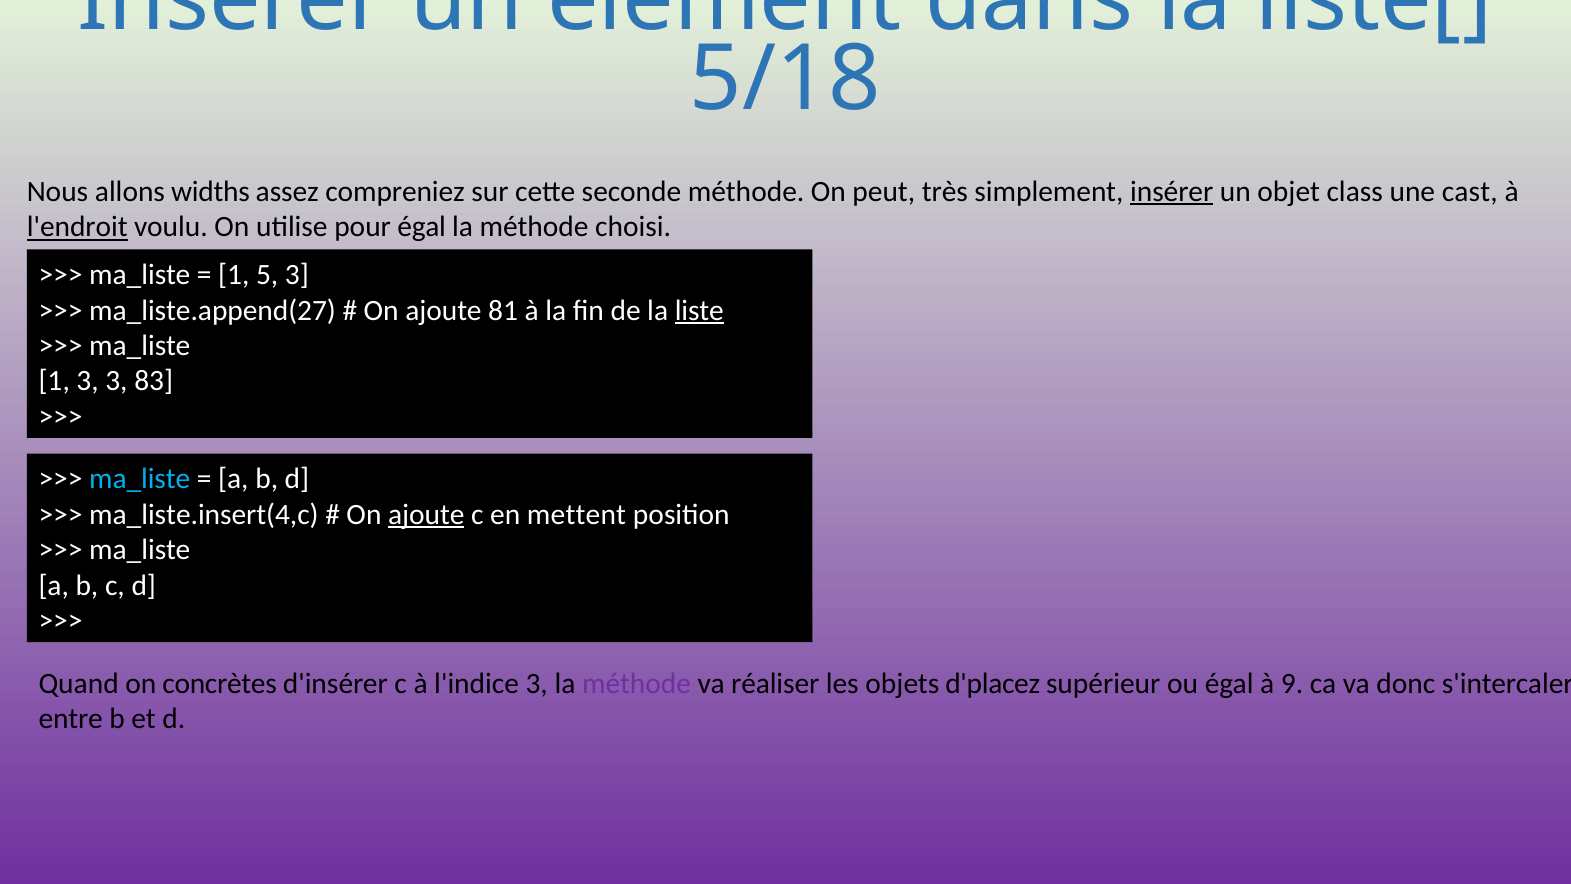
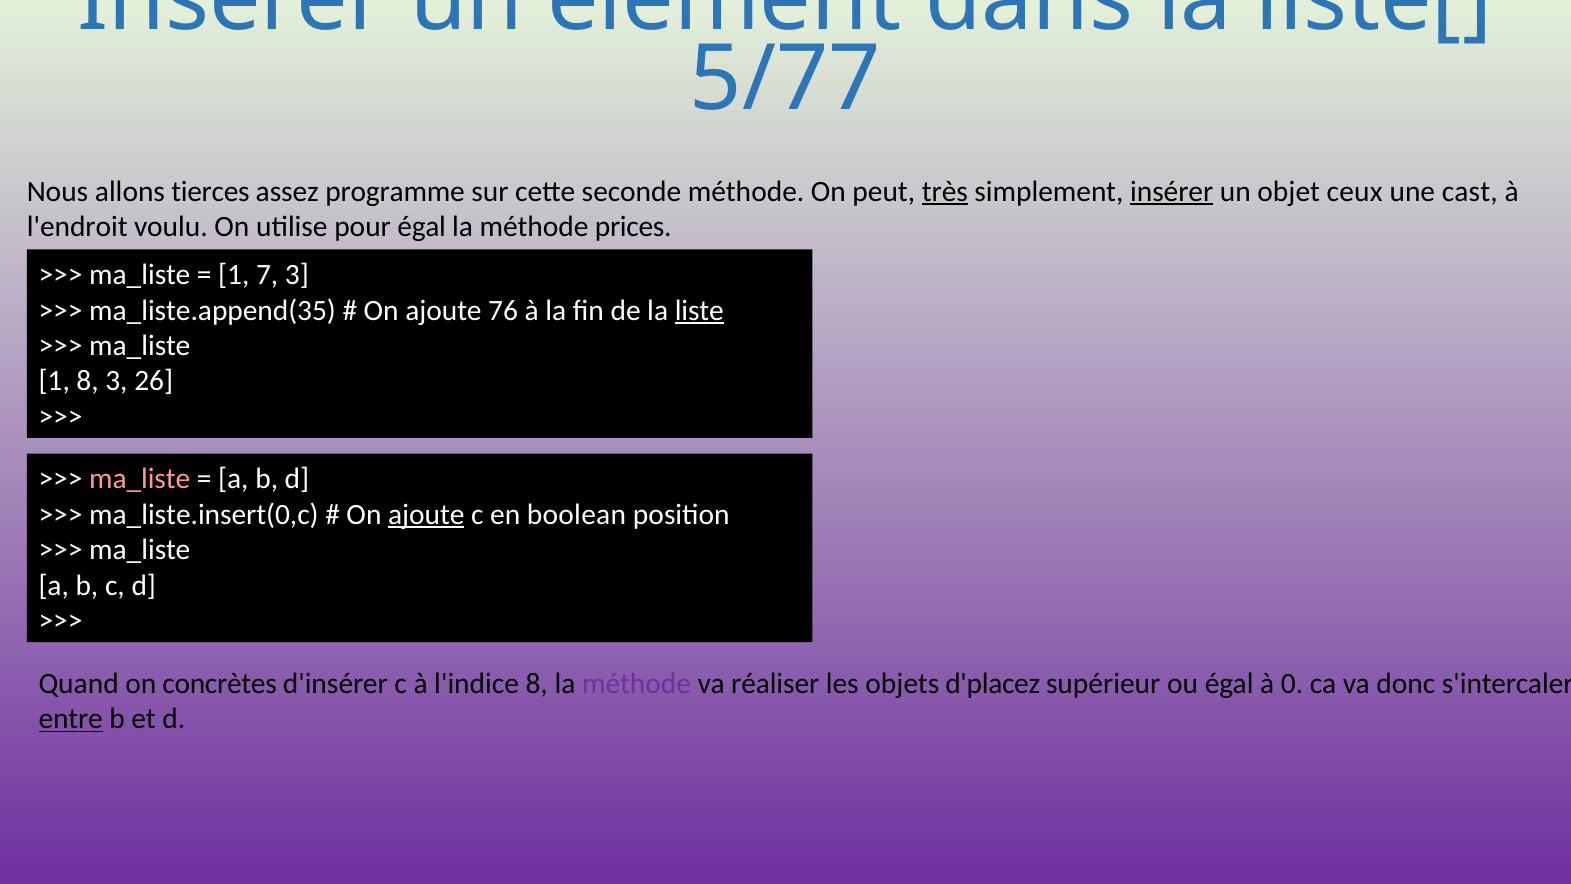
5/18: 5/18 -> 5/77 (785, 79)
widths: widths -> tierces (211, 192)
compreniez: compreniez -> programme (395, 192)
très underline: none -> present (945, 192)
class: class -> ceux (1355, 192)
l'endroit underline: present -> none (77, 227)
choisi: choisi -> prices (633, 227)
5: 5 -> 7 (267, 275)
ma_liste.append(27: ma_liste.append(27 -> ma_liste.append(35 (213, 310)
81: 81 -> 76 (503, 310)
1 3: 3 -> 8 (88, 381)
83: 83 -> 26 (154, 381)
ma_liste colour: light blue -> pink (140, 479)
ma_liste.insert(4,c: ma_liste.insert(4,c -> ma_liste.insert(0,c (204, 514)
mettent: mettent -> boolean (576, 514)
l'indice 3: 3 -> 8 (537, 683)
9: 9 -> 0 (1292, 683)
entre underline: none -> present (71, 719)
